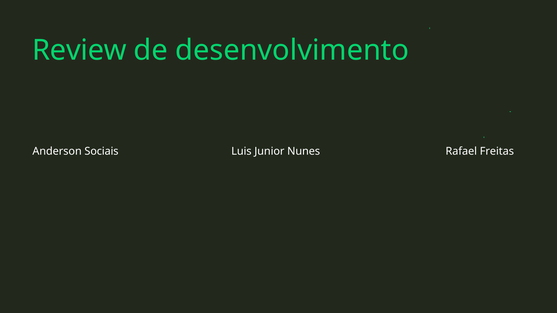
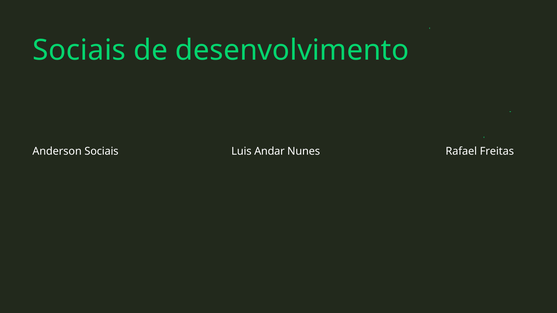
Review: Review -> Sociais (79, 50)
Junior: Junior -> Andar (269, 152)
